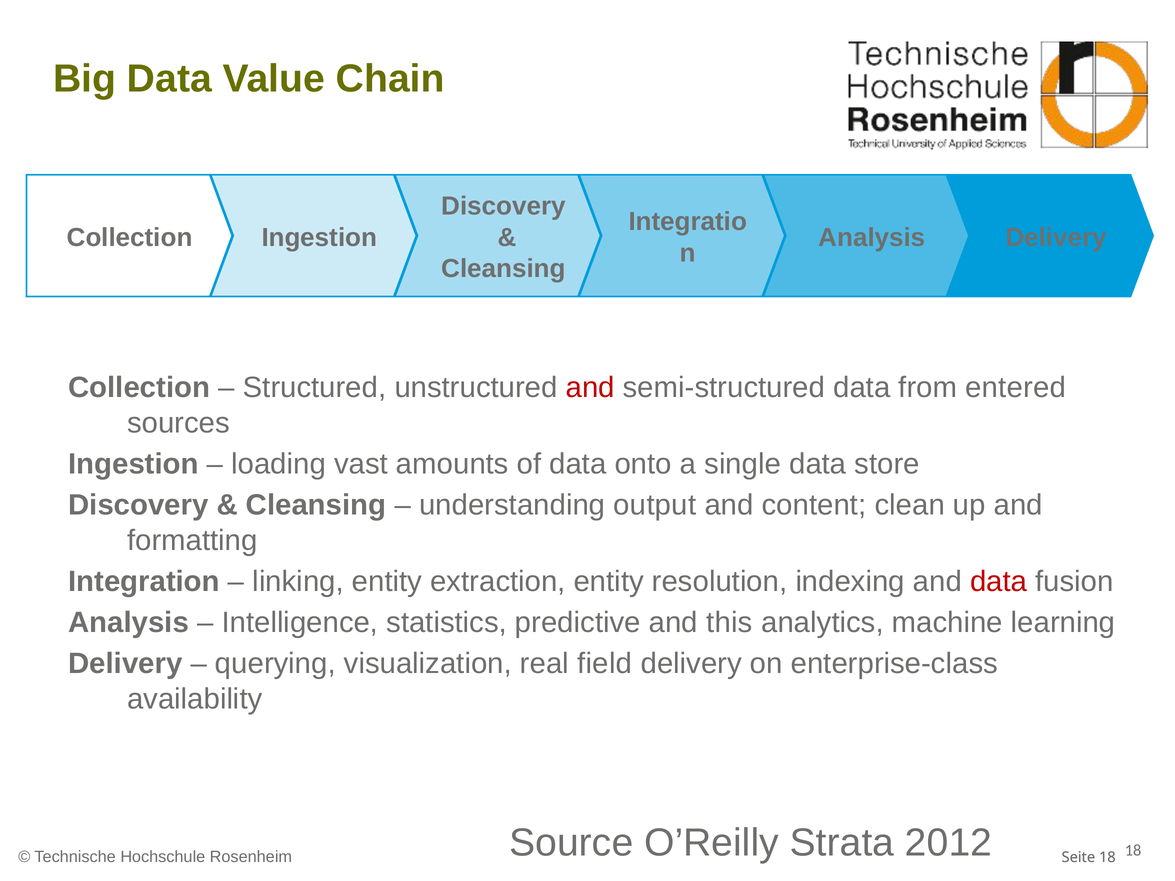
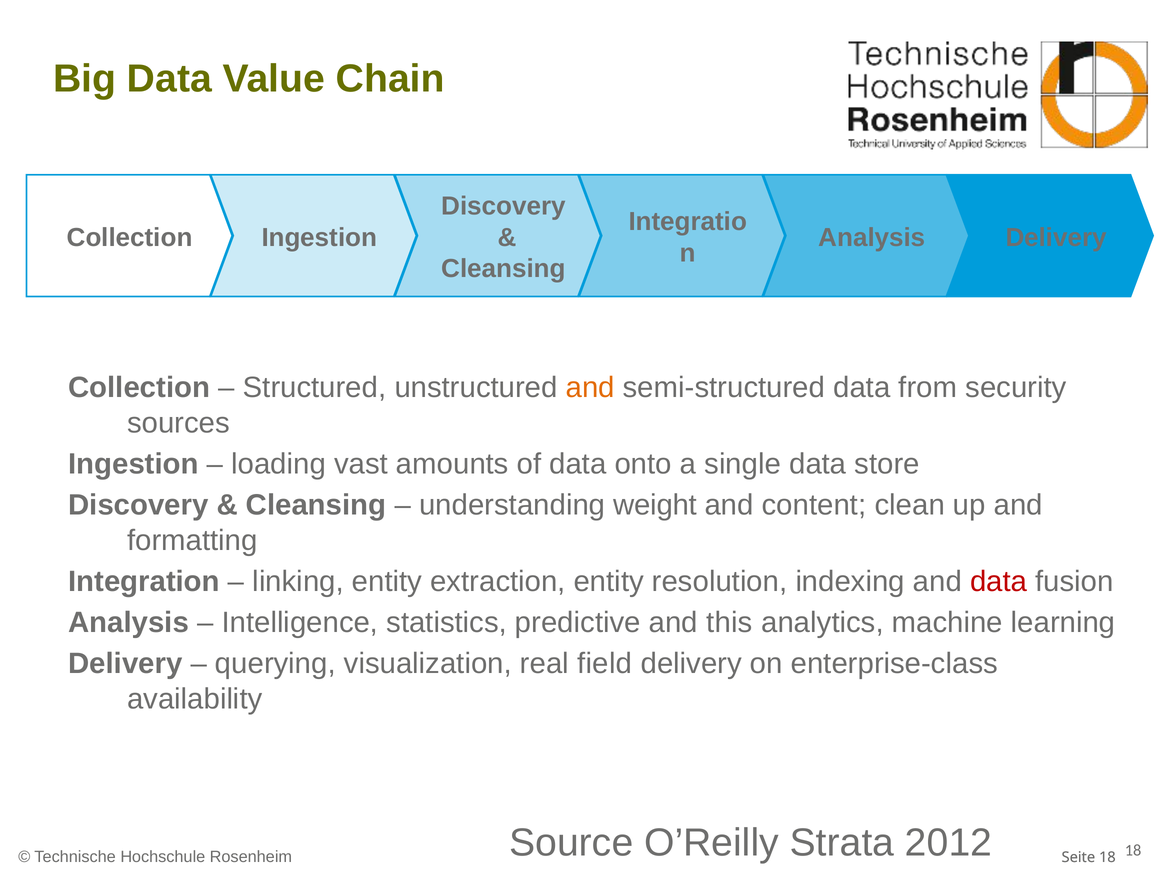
and colour: red -> orange (590, 388)
entered: entered -> security (1016, 388)
output: output -> weight (655, 505)
